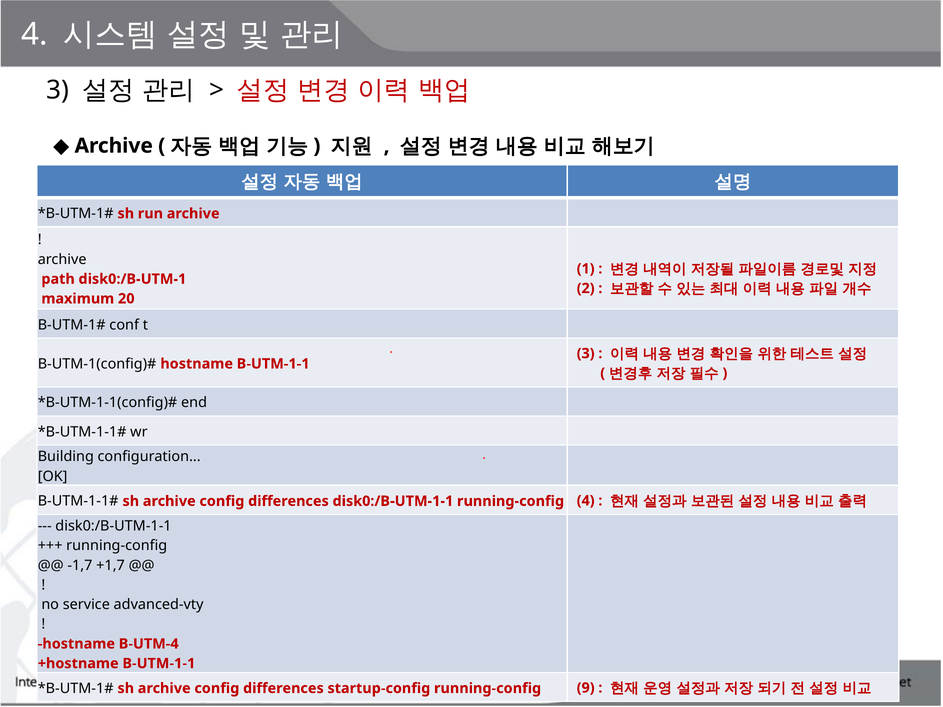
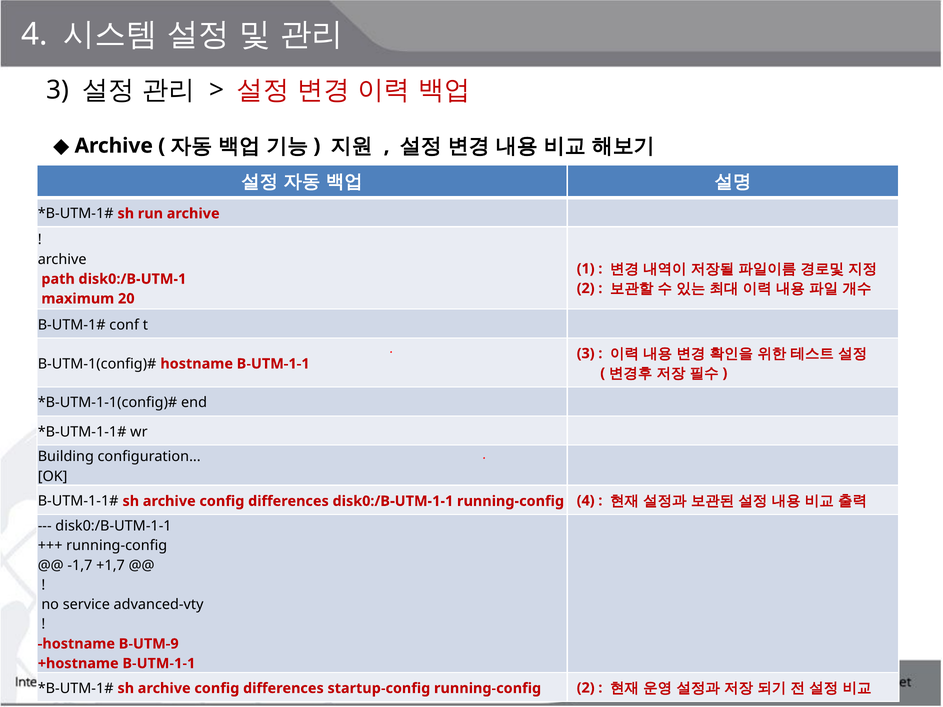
B-UTM-4: B-UTM-4 -> B-UTM-9 (149, 644)
running-config 9: 9 -> 2 (586, 688)
